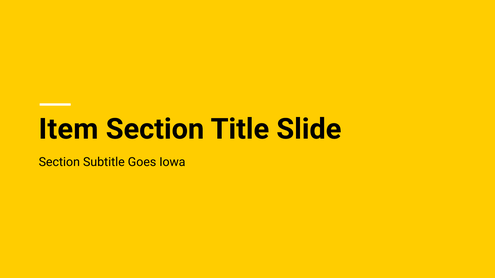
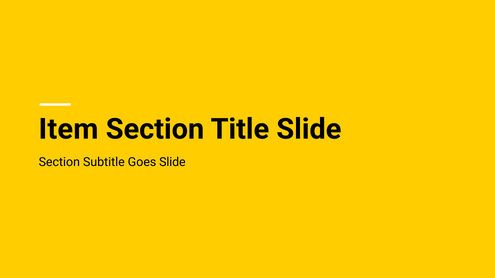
Goes Iowa: Iowa -> Slide (172, 162)
